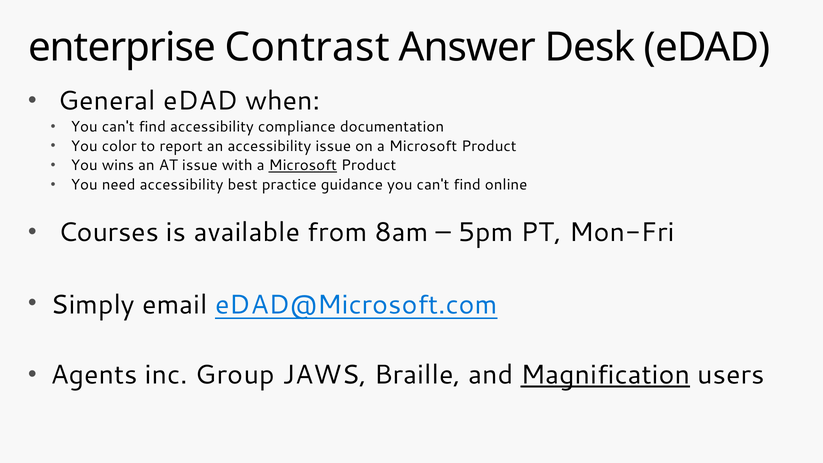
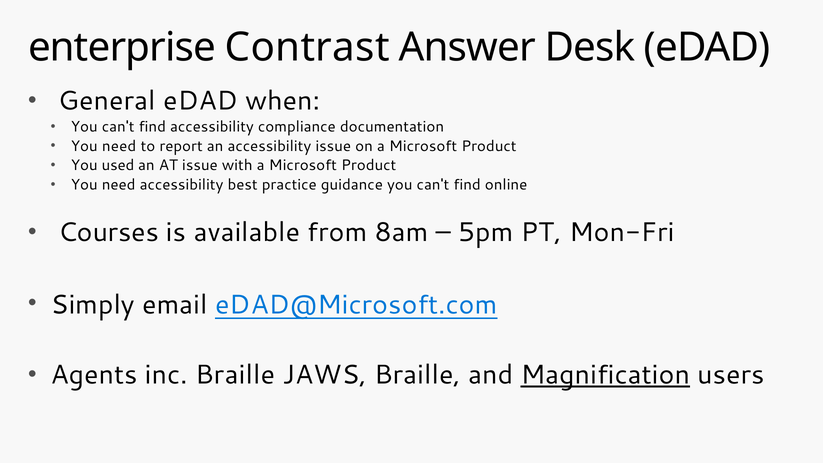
color: color -> need (119, 146)
wins: wins -> used (118, 165)
Microsoft underline: present -> none (303, 165)
inc Group: Group -> Braille (235, 375)
